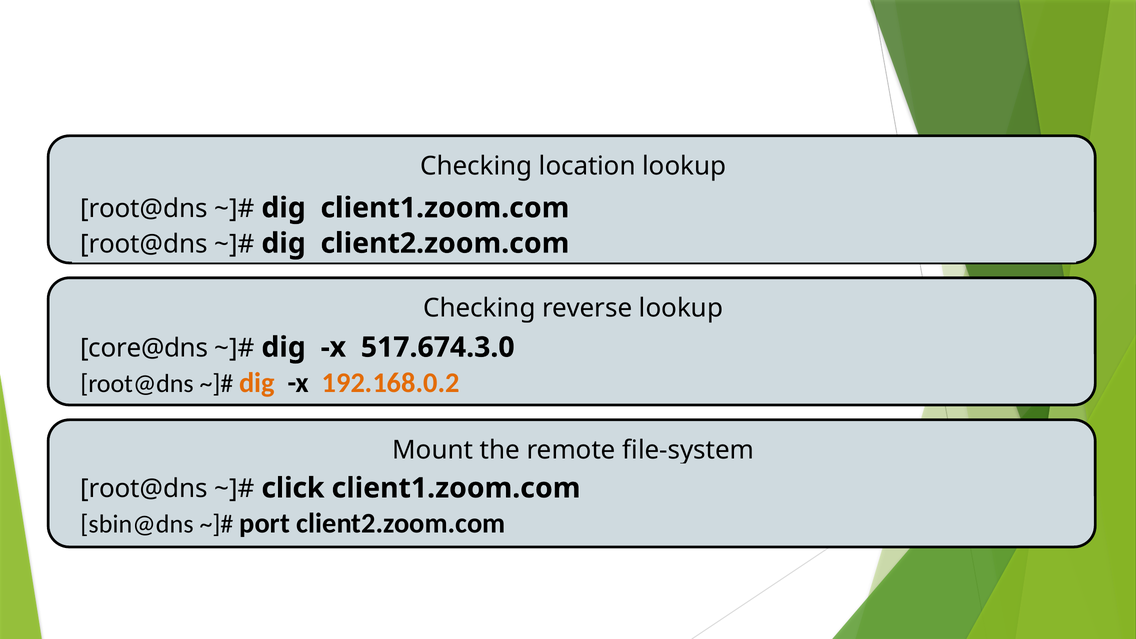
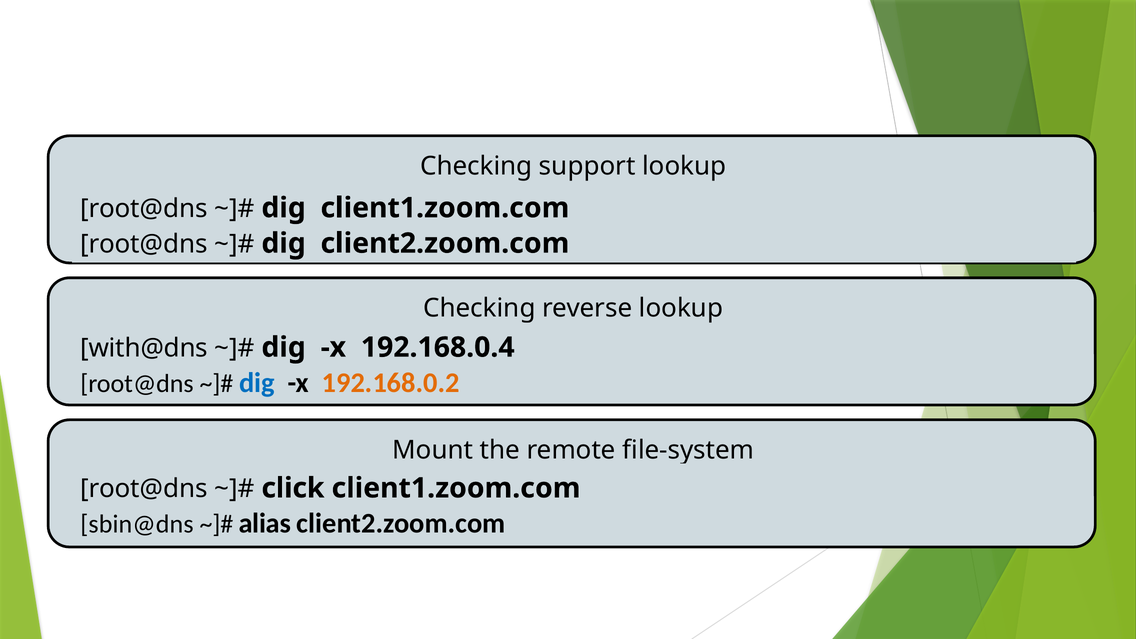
location: location -> support (587, 166)
core@dns: core@dns -> with@dns (144, 348)
517.674.3.0: 517.674.3.0 -> 192.168.0.4 (438, 347)
dig colour: orange -> blue (257, 383)
port: port -> alias (265, 524)
